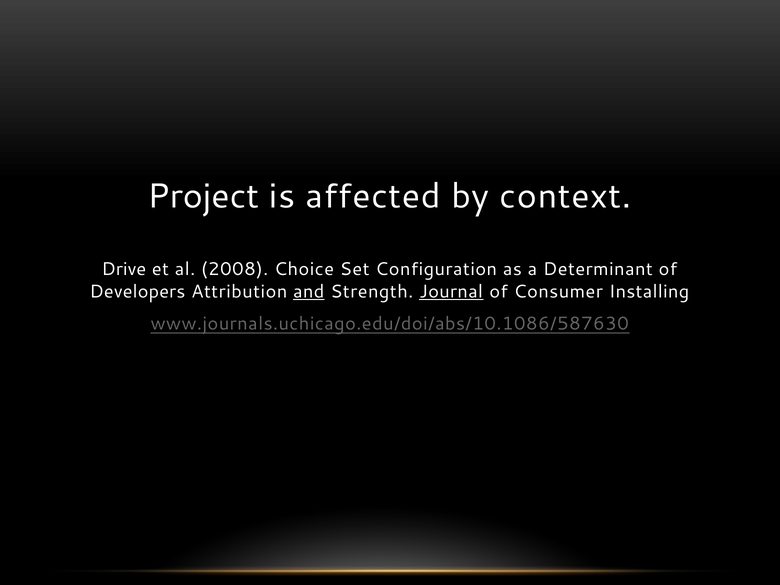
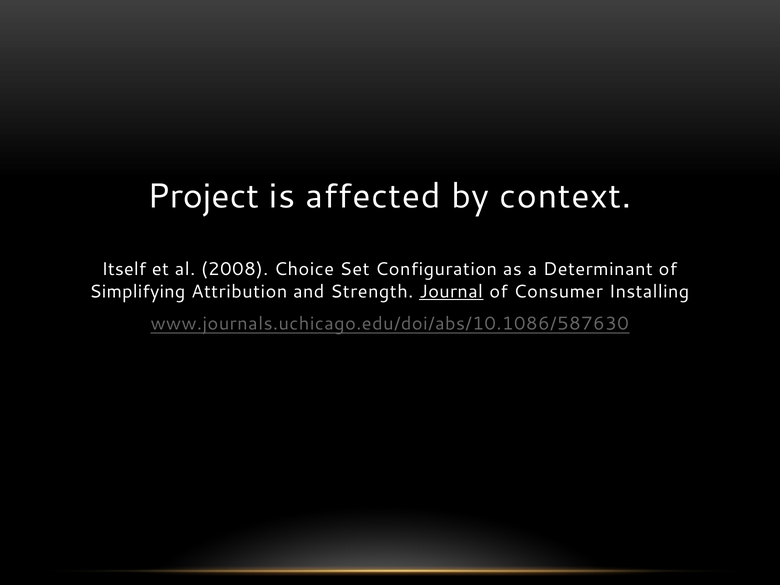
Drive: Drive -> Itself (124, 269)
Developers: Developers -> Simplifying (137, 291)
and underline: present -> none (309, 291)
